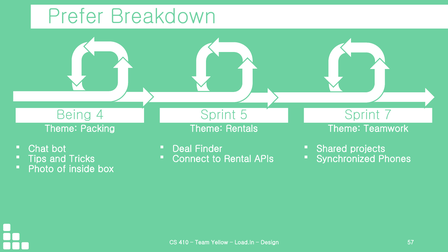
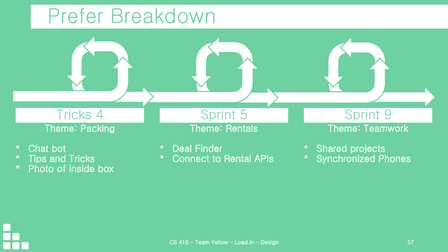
Being: Being -> Tricks (74, 115)
7: 7 -> 9 (388, 115)
